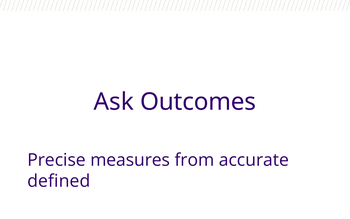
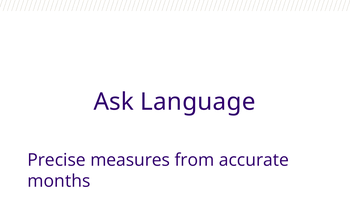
Outcomes: Outcomes -> Language (198, 102)
defined: defined -> months (59, 181)
